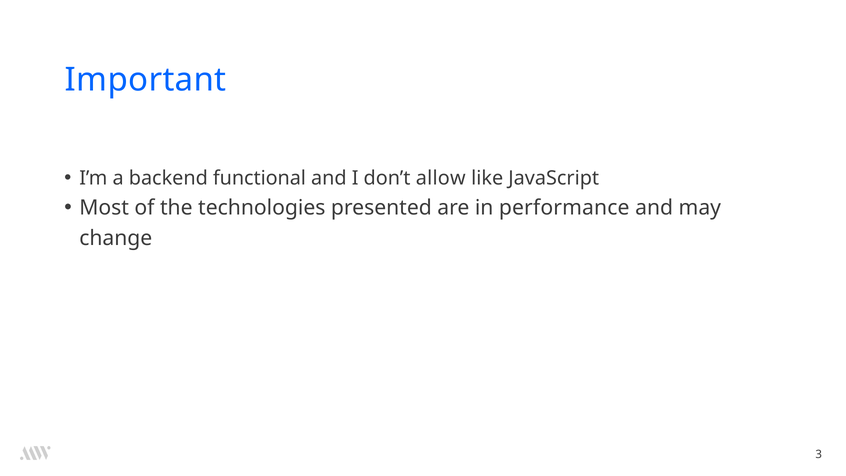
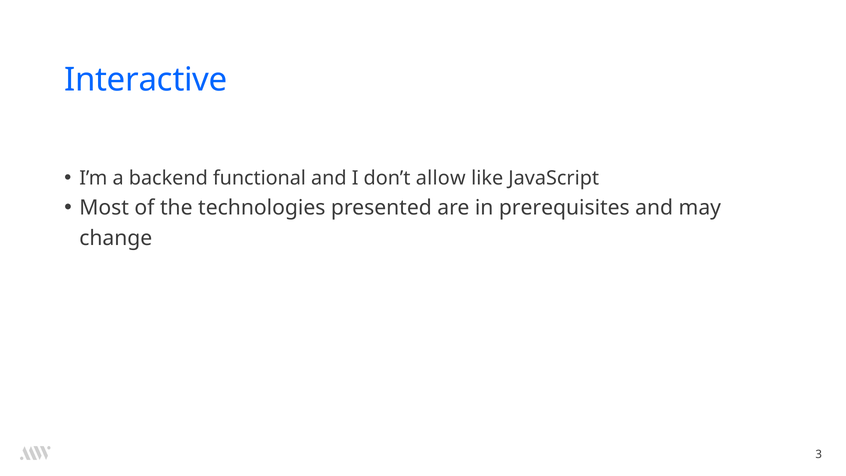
Important: Important -> Interactive (146, 80)
performance: performance -> prerequisites (564, 208)
